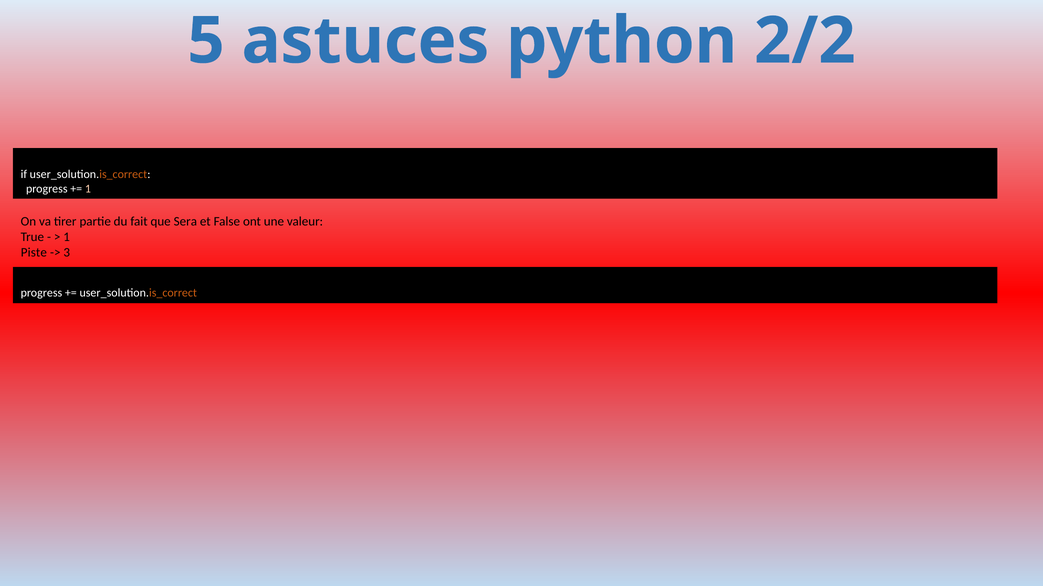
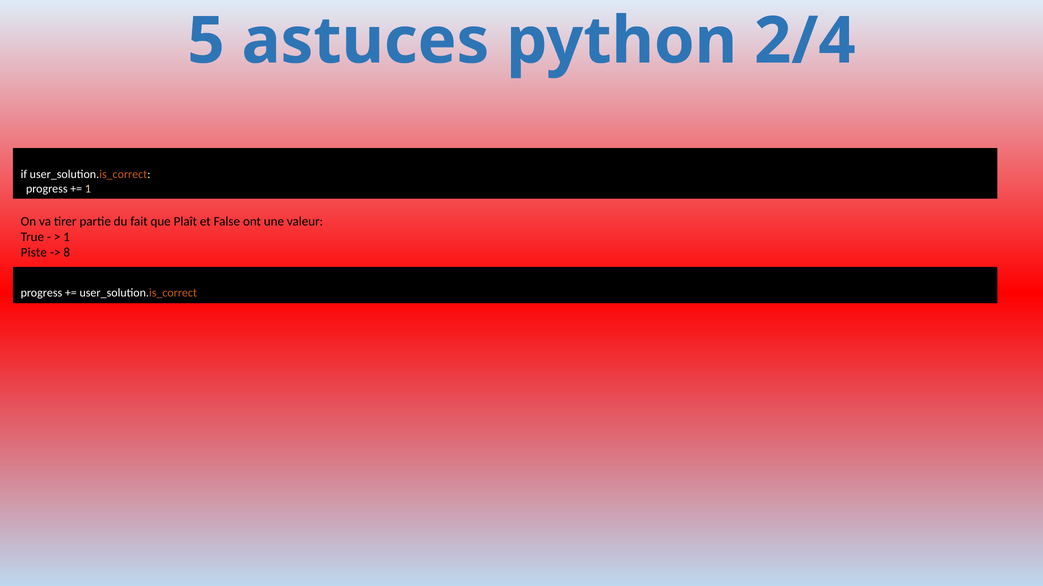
2/2: 2/2 -> 2/4 (805, 41)
Sera: Sera -> Plaît (185, 222)
3: 3 -> 8 (67, 253)
